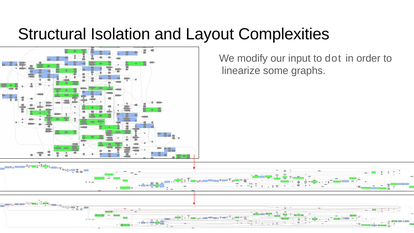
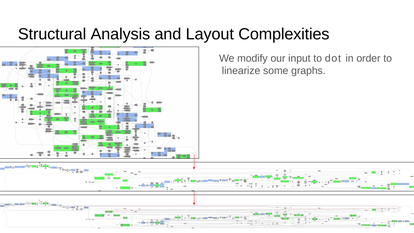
Isolation: Isolation -> Analysis (120, 34)
